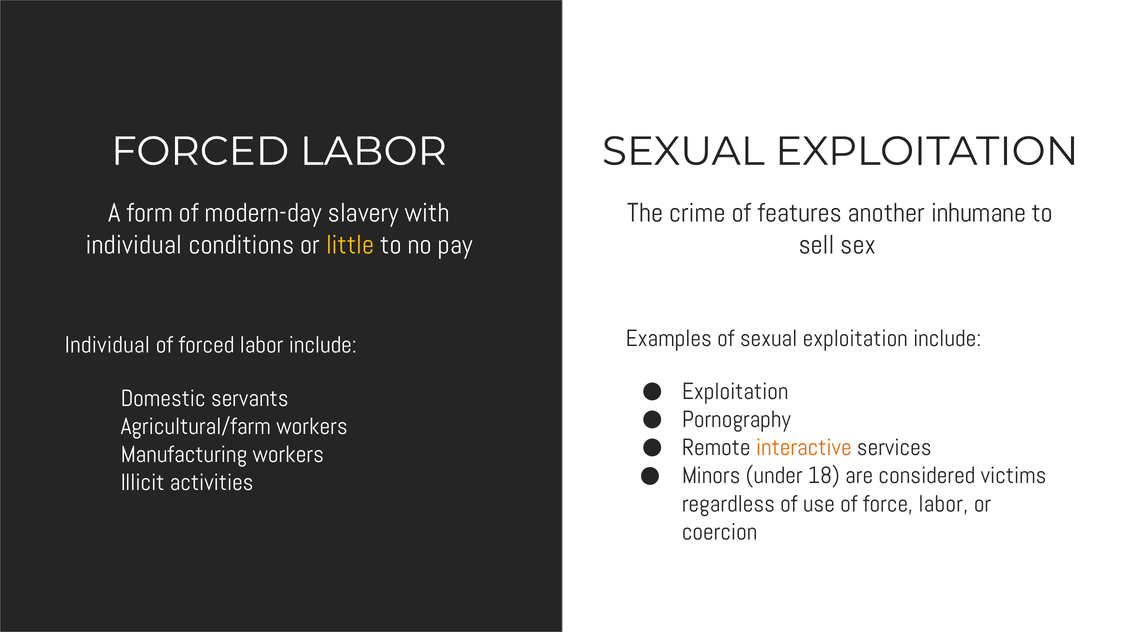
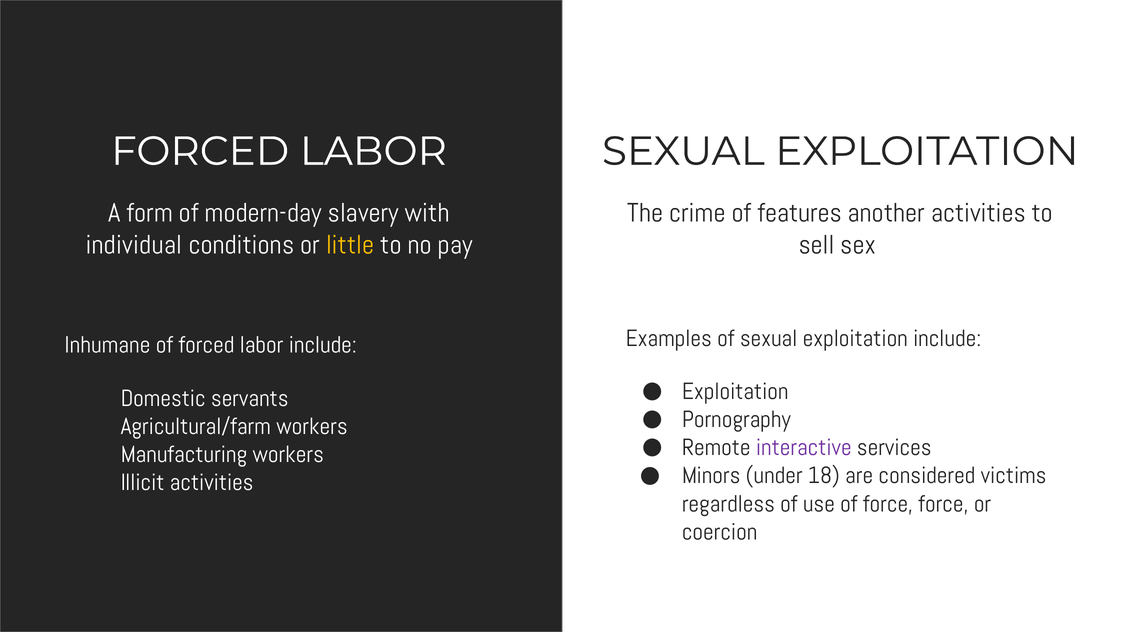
another inhumane: inhumane -> activities (978, 213)
Individual: Individual -> Inhumane (107, 345)
interactive colour: orange -> purple (804, 448)
force labor: labor -> force (943, 504)
